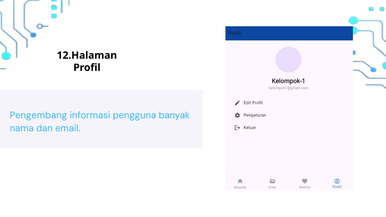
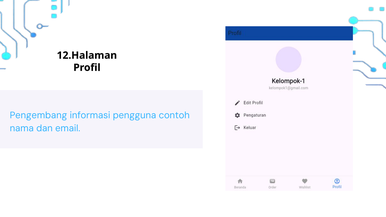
banyak: banyak -> contoh (174, 115)
